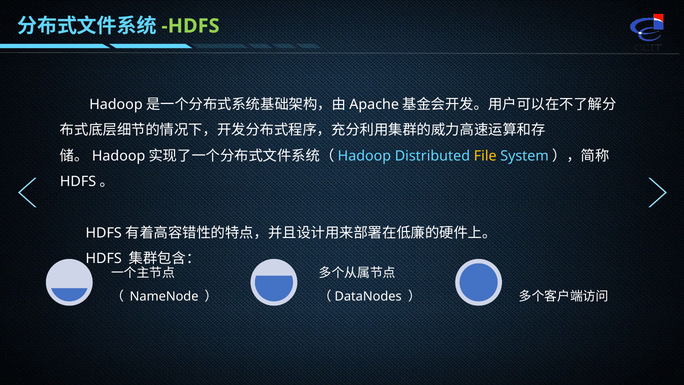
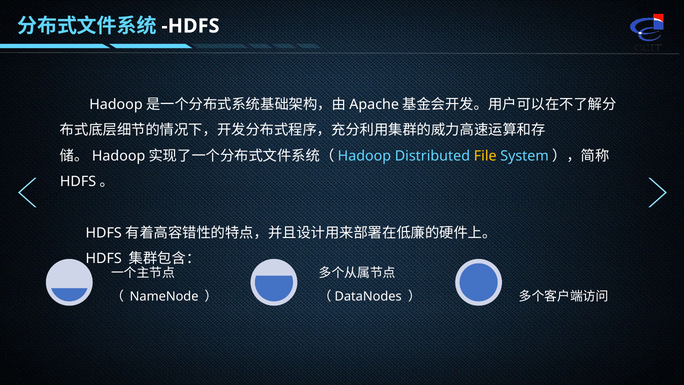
HDFS colour: light green -> white (190, 26)
